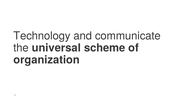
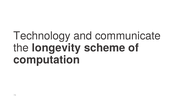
universal: universal -> longevity (56, 48)
organization: organization -> computation (47, 60)
